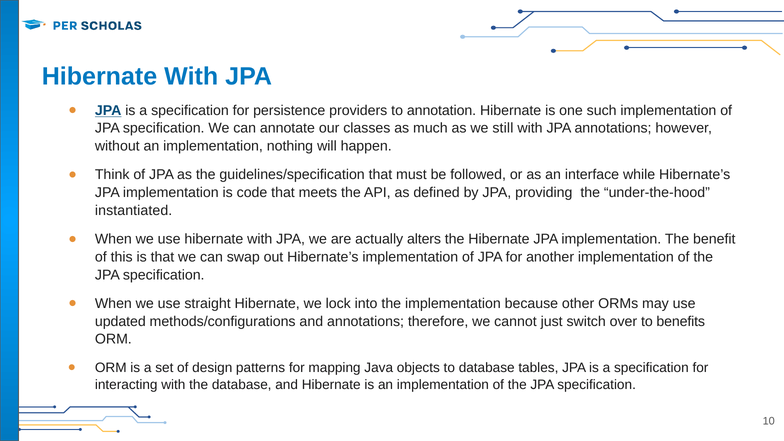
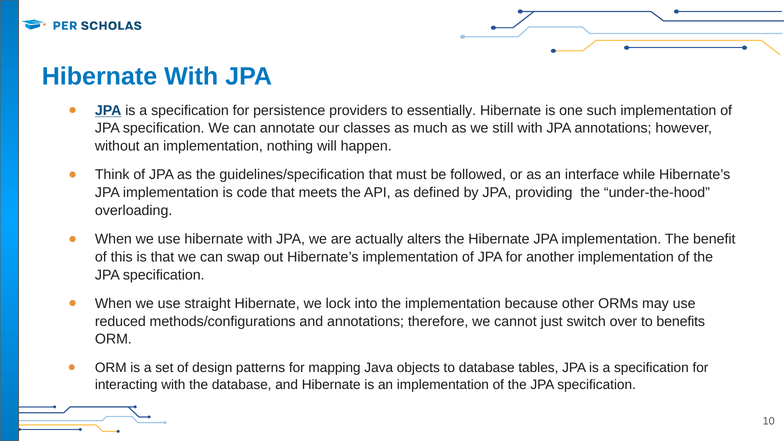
annotation: annotation -> essentially (442, 110)
instantiated: instantiated -> overloading (134, 210)
updated: updated -> reduced (120, 321)
